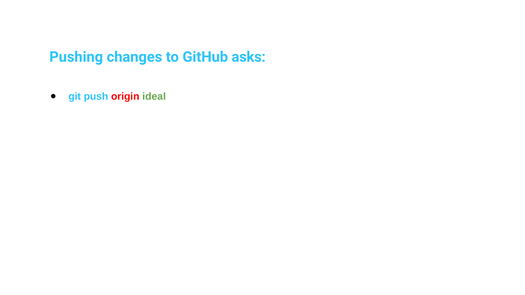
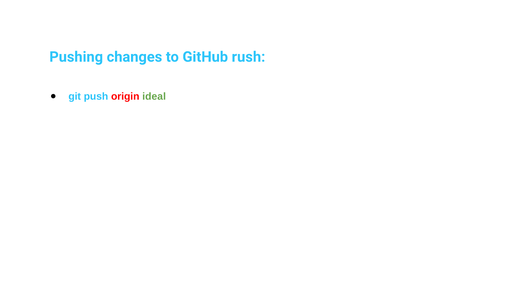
asks: asks -> rush (248, 57)
